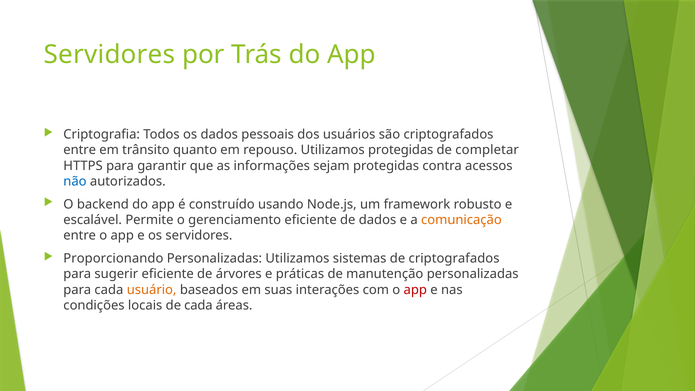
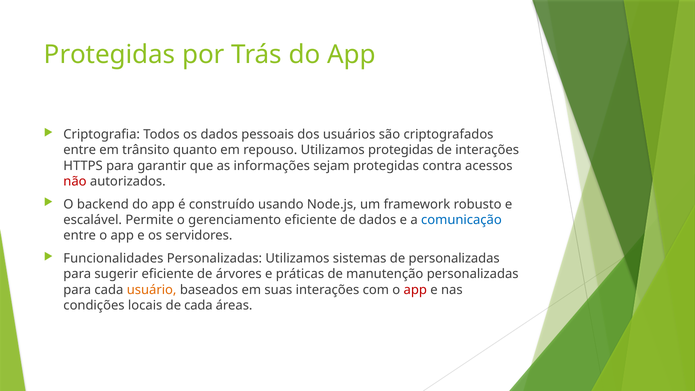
Servidores: Servidores -> Protegidas (110, 55)
de completar: completar -> interações (487, 150)
não colour: blue -> red (75, 181)
comunicação colour: orange -> blue (461, 220)
Proporcionando: Proporcionando -> Funcionalidades (113, 258)
de criptografados: criptografados -> personalizadas (454, 258)
